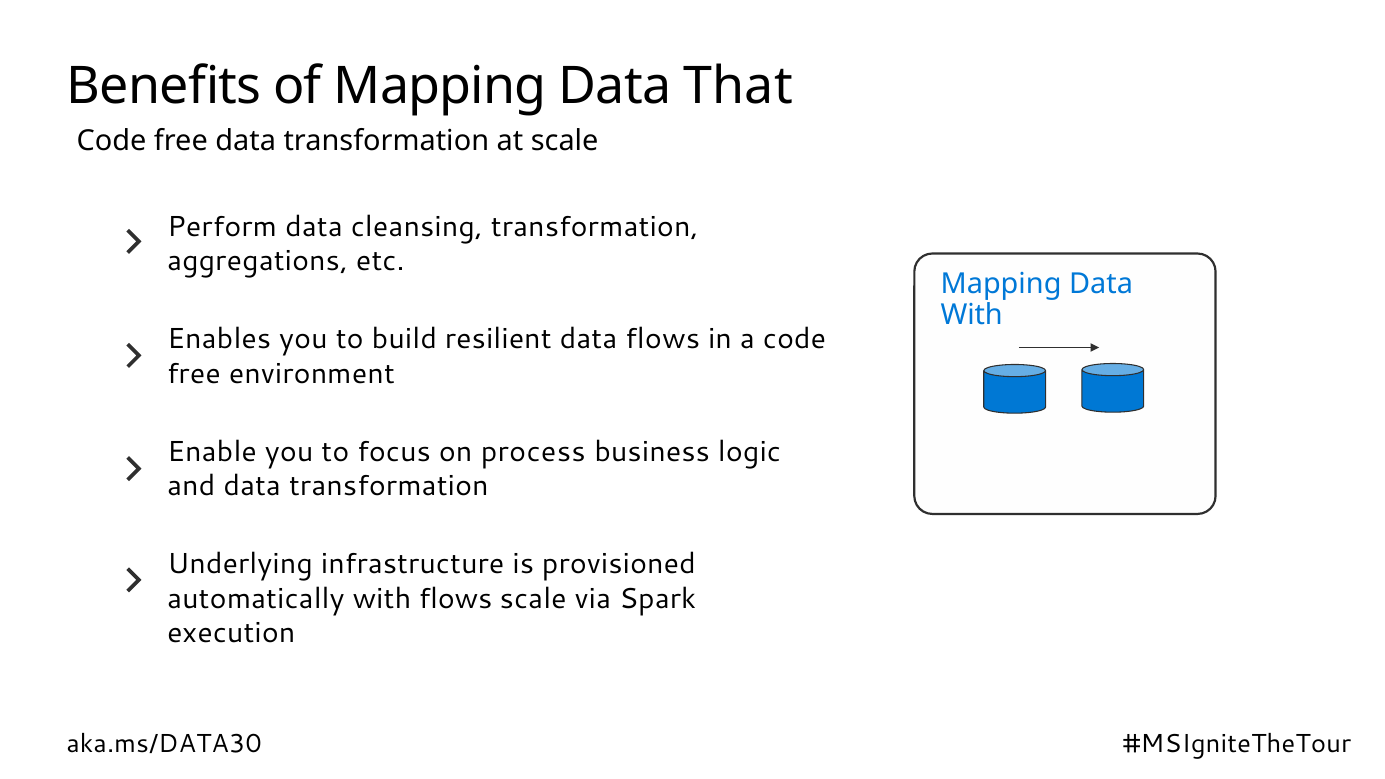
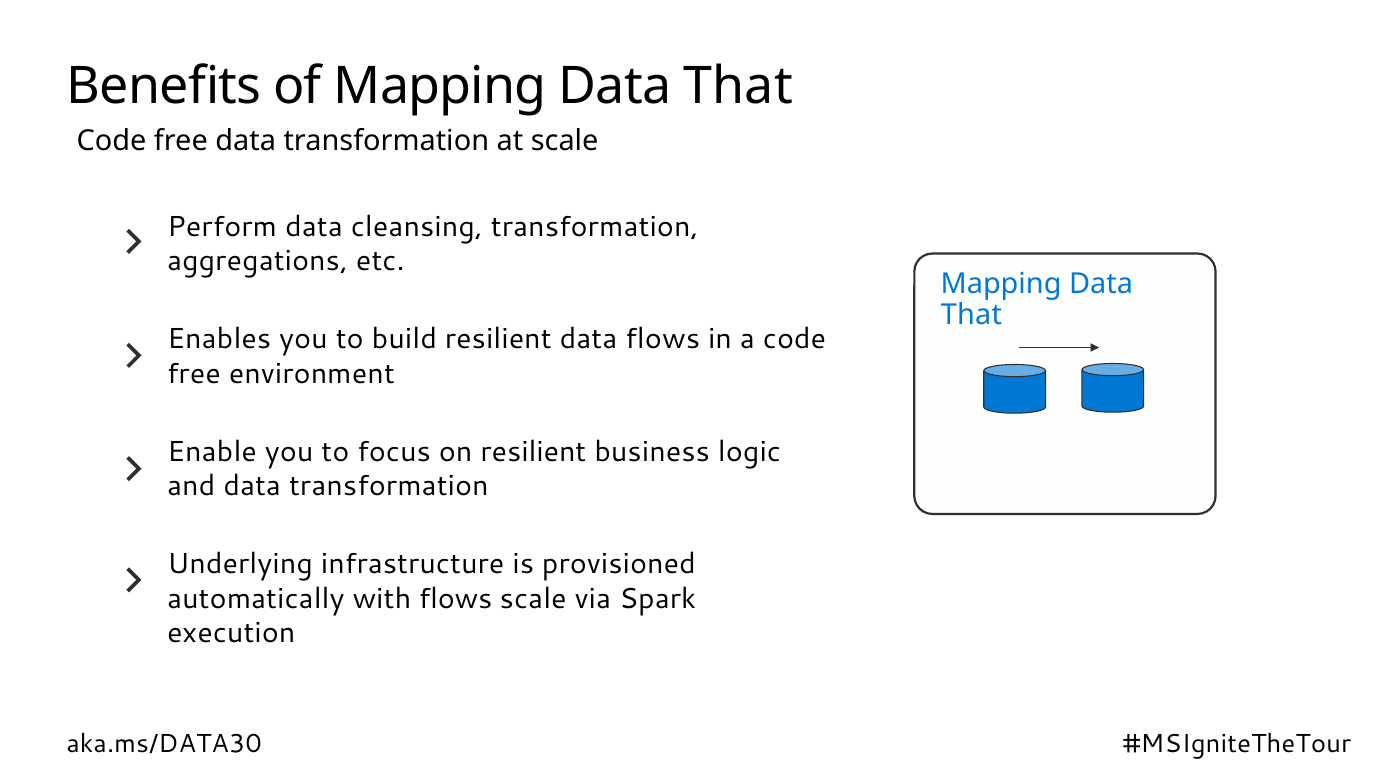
With: With -> That (971, 315)
on process: process -> resilient (533, 452)
